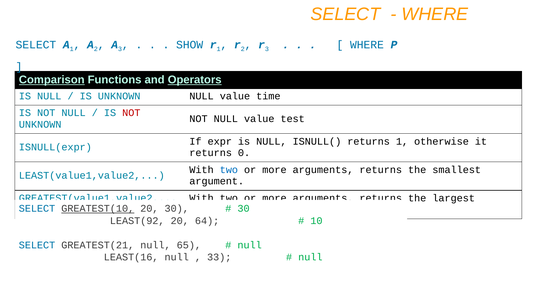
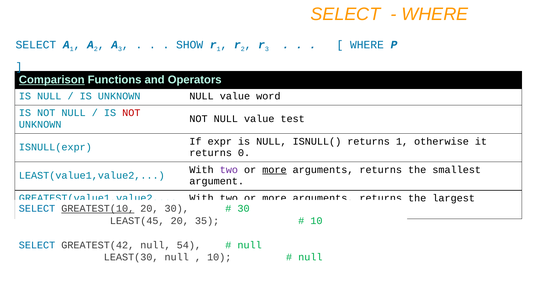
Operators underline: present -> none (195, 80)
time: time -> word (268, 96)
two colour: blue -> purple (229, 170)
more underline: none -> present (274, 170)
LEAST(92: LEAST(92 -> LEAST(45 (137, 221)
64: 64 -> 35 (207, 221)
GREATEST(21: GREATEST(21 -> GREATEST(42 (98, 245)
65: 65 -> 54 (189, 245)
LEAST(16: LEAST(16 -> LEAST(30 (131, 257)
33: 33 -> 10 (219, 257)
